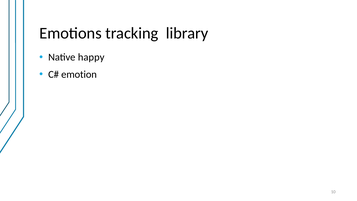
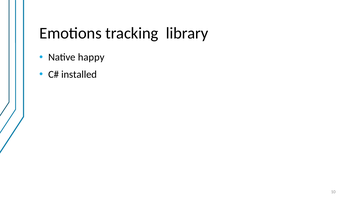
emotion: emotion -> installed (79, 74)
